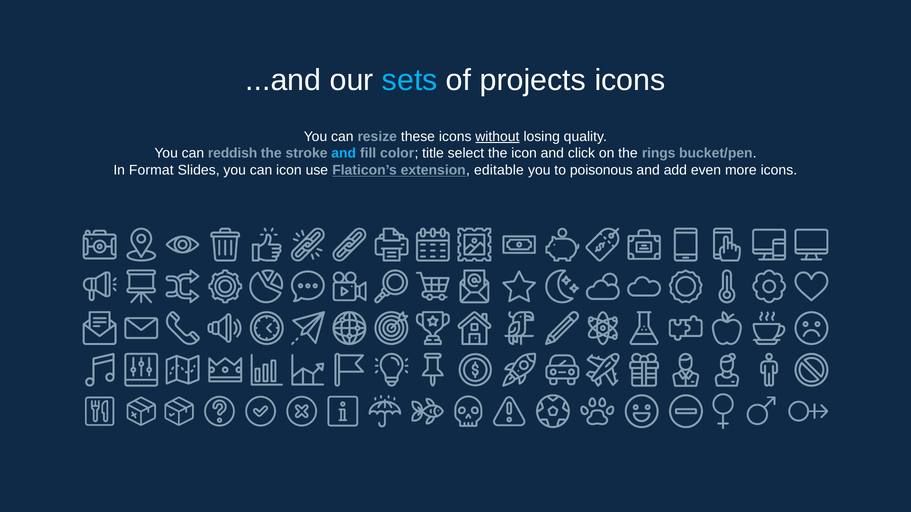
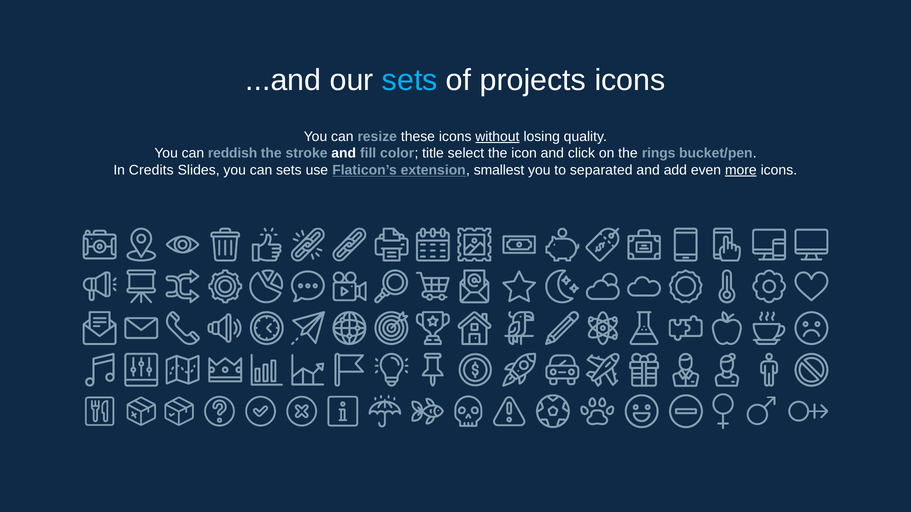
and colour: light blue -> white (344, 154)
Format: Format -> Credits (151, 170)
can icon: icon -> sets (289, 170)
editable: editable -> smallest (499, 170)
poisonous: poisonous -> separated (601, 170)
more underline: none -> present (741, 170)
